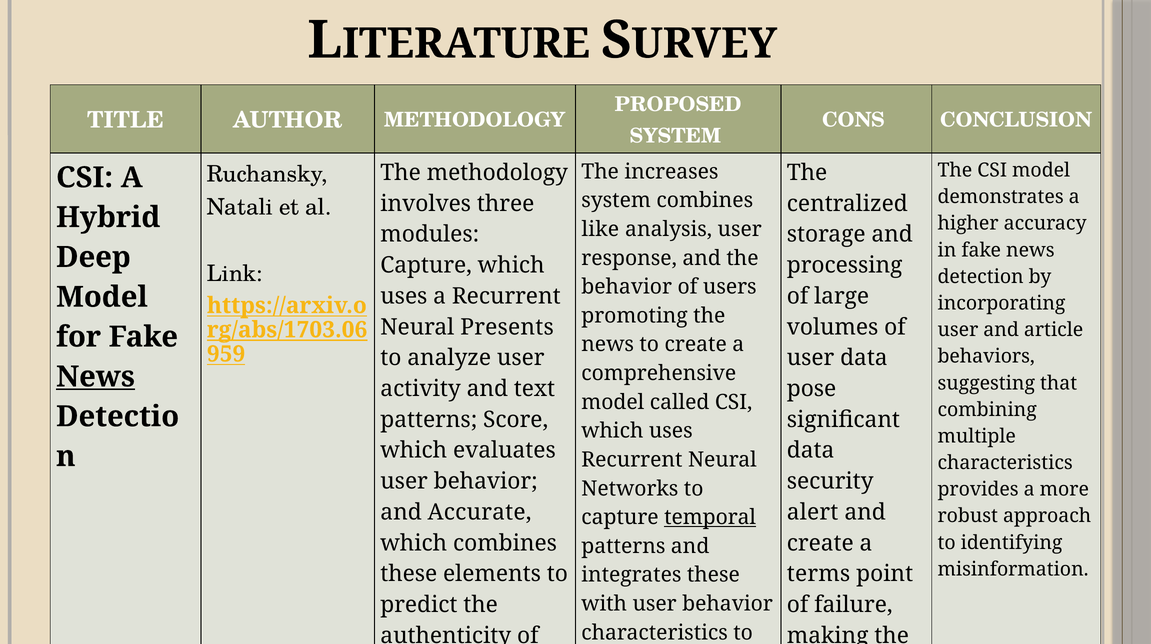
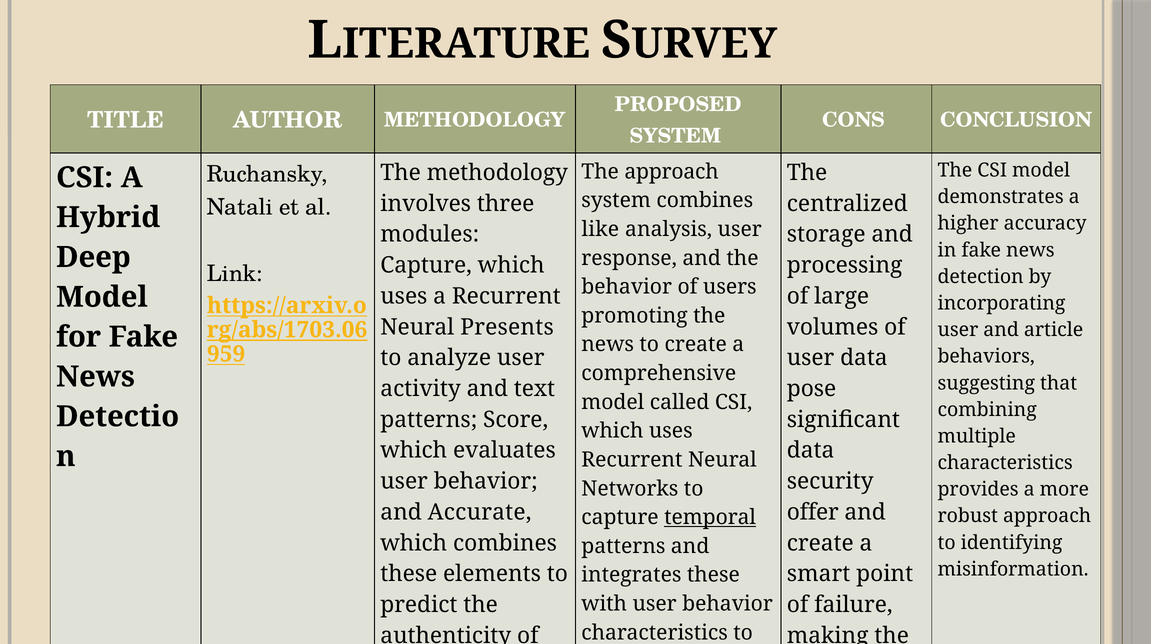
The increases: increases -> approach (672, 172)
News underline: present -> none (95, 377)
alert: alert -> offer (813, 513)
terms: terms -> smart (819, 574)
